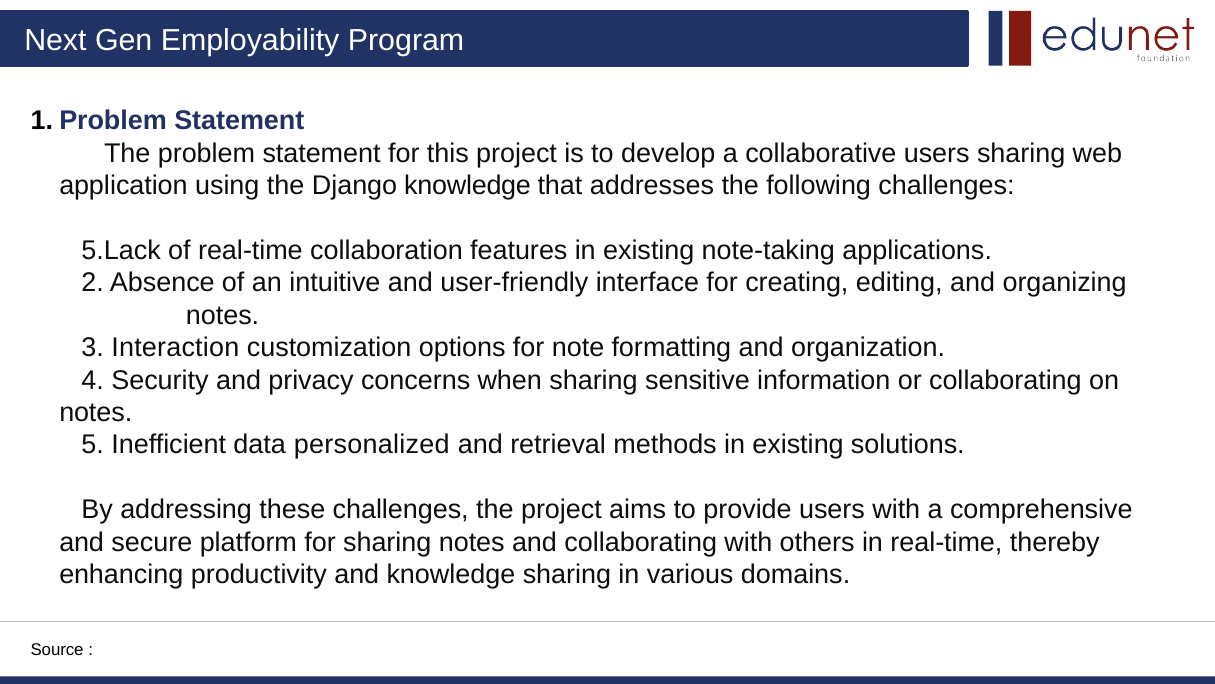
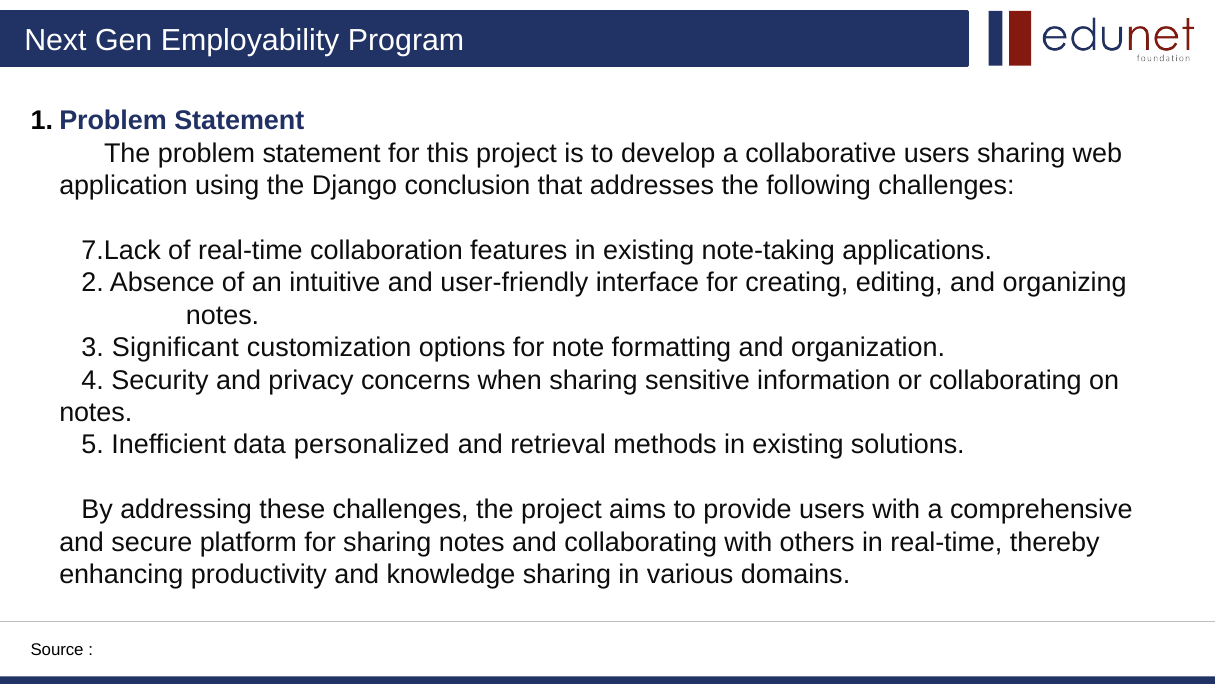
Django knowledge: knowledge -> conclusion (468, 186)
5.Lack: 5.Lack -> 7.Lack (121, 250)
Interaction: Interaction -> Significant (175, 348)
